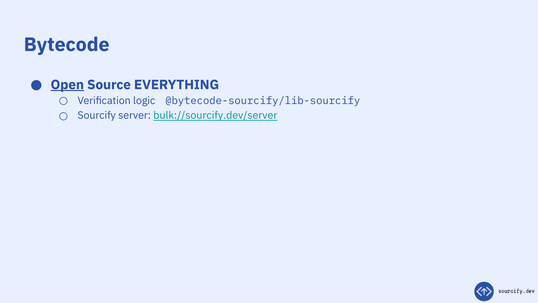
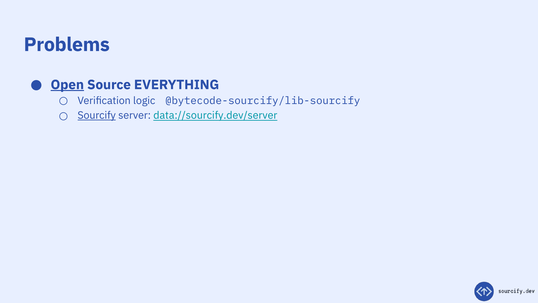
Bytecode: Bytecode -> Problems (67, 45)
Sourcify underline: none -> present (97, 115)
bulk://sourcify.dev/server: bulk://sourcify.dev/server -> data://sourcify.dev/server (215, 115)
